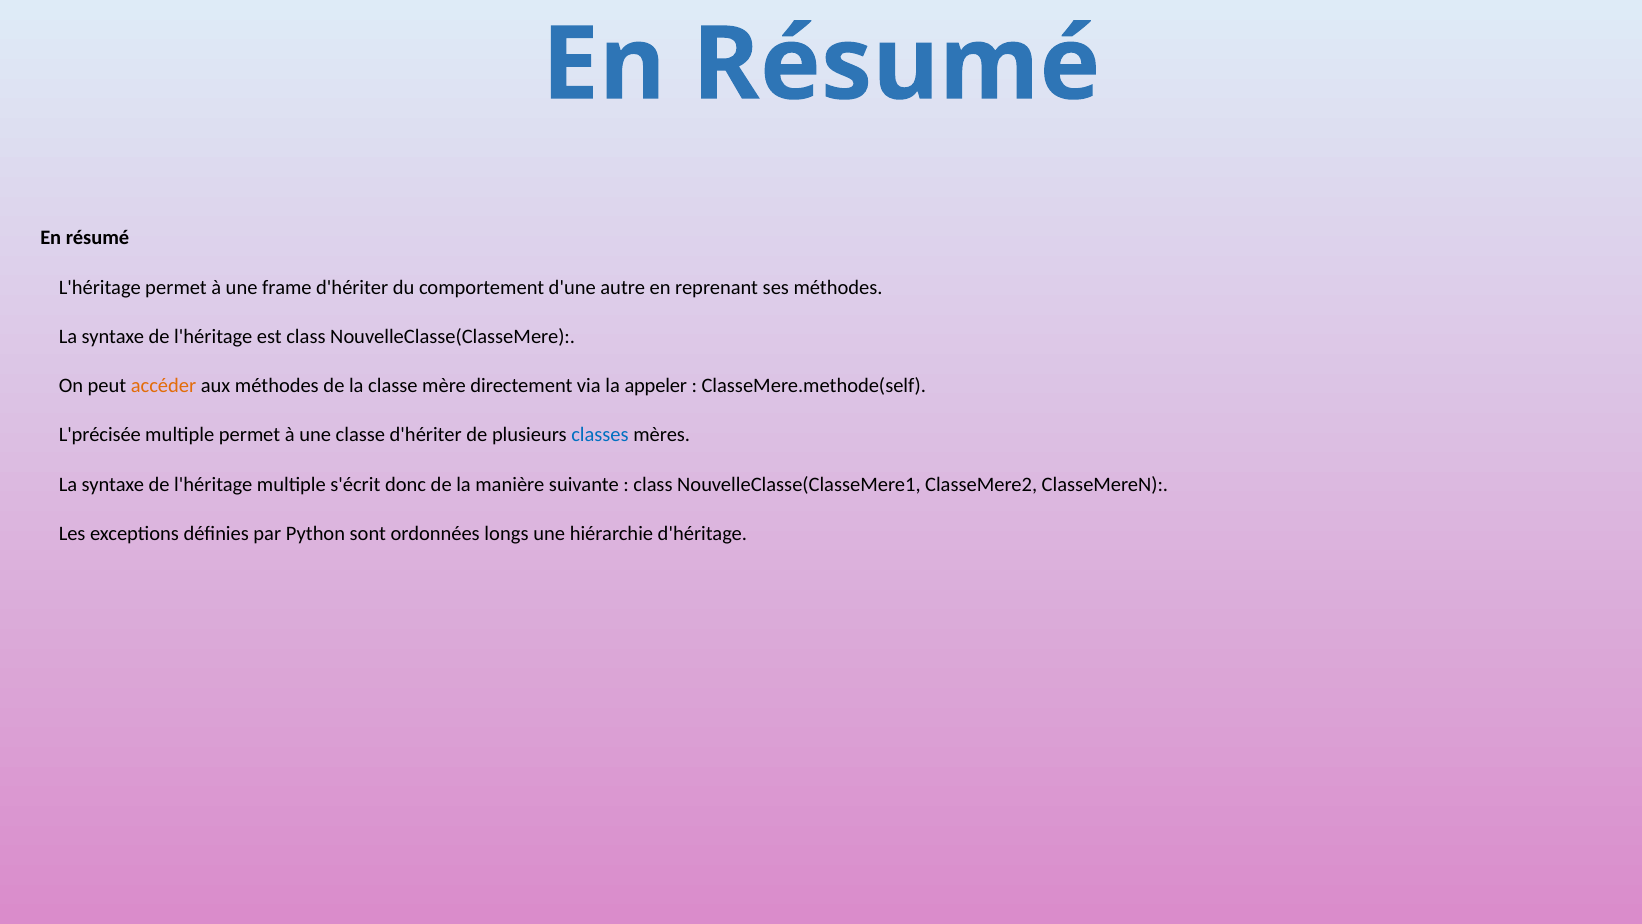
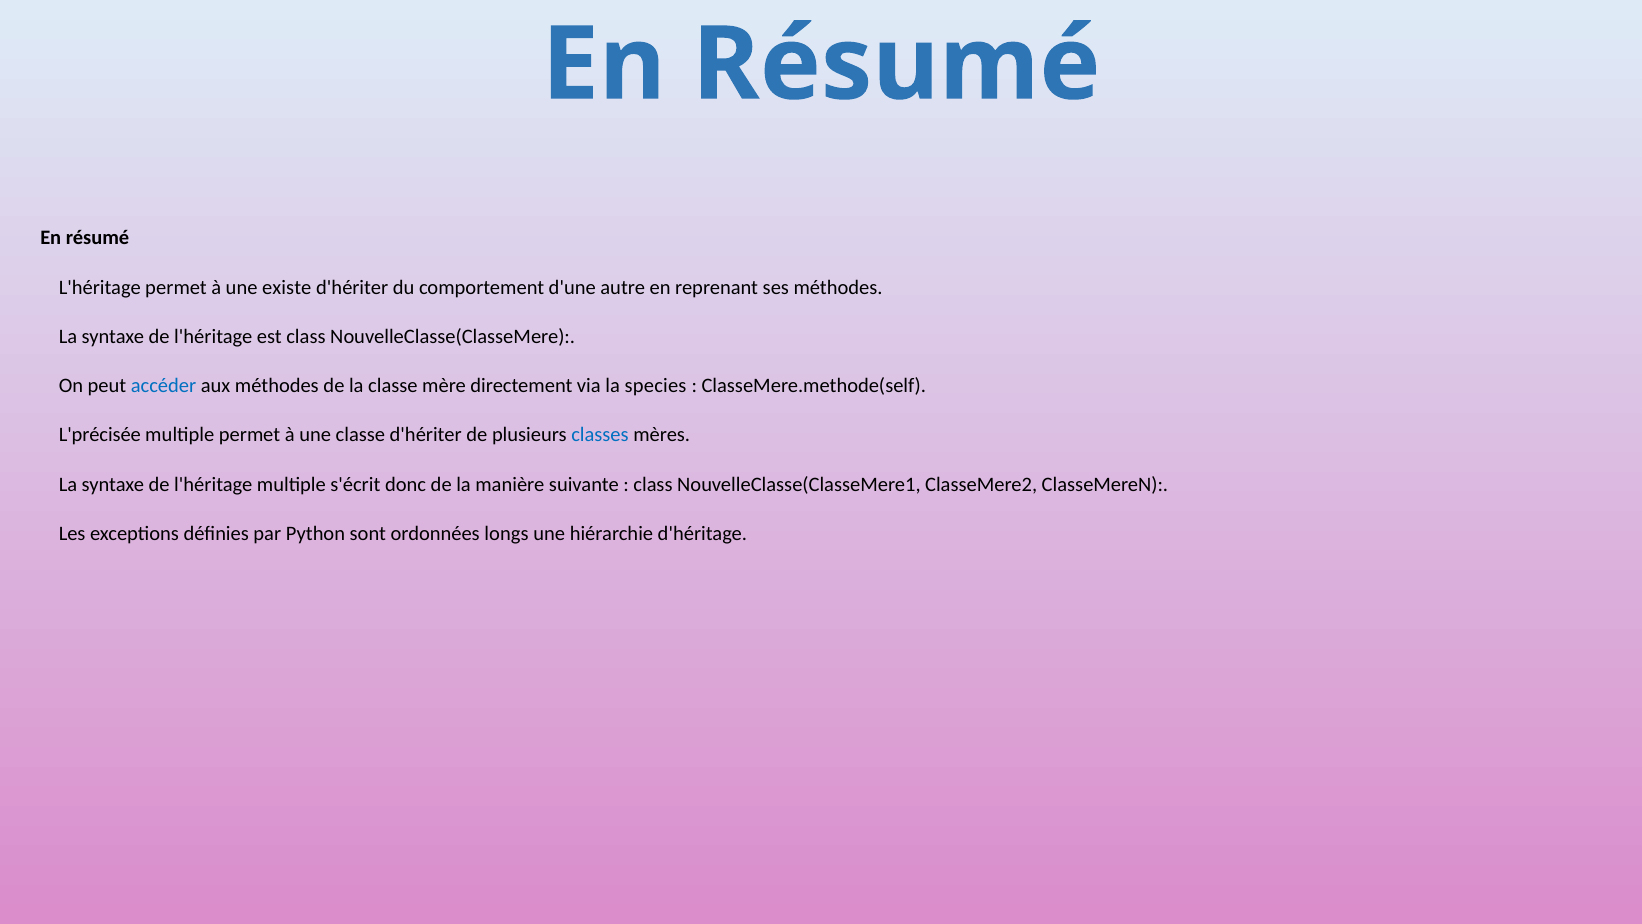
frame: frame -> existe (287, 287)
accéder colour: orange -> blue (164, 386)
appeler: appeler -> species (656, 386)
